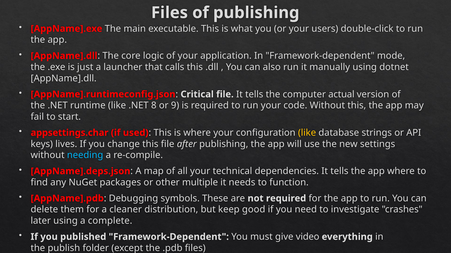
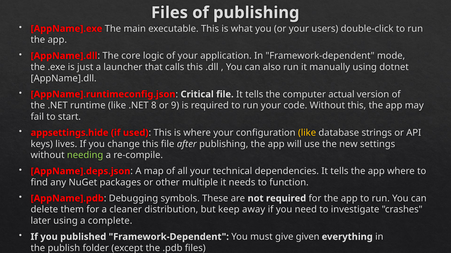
appsettings.char: appsettings.char -> appsettings.hide (70, 133)
needing colour: light blue -> light green (85, 156)
good: good -> away (254, 210)
video: video -> given (308, 237)
